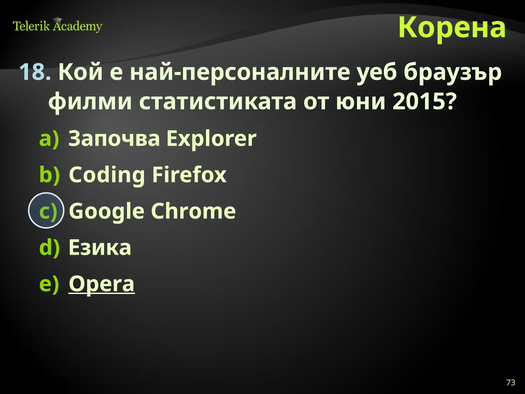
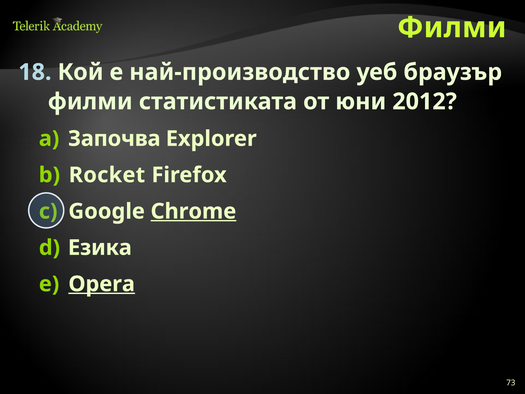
Корена: Корена -> Филми (452, 28)
най-персоналните: най-персоналните -> най-производство (240, 72)
2015: 2015 -> 2012 (425, 101)
Coding: Coding -> Rocket (107, 175)
Chrome underline: none -> present (193, 211)
